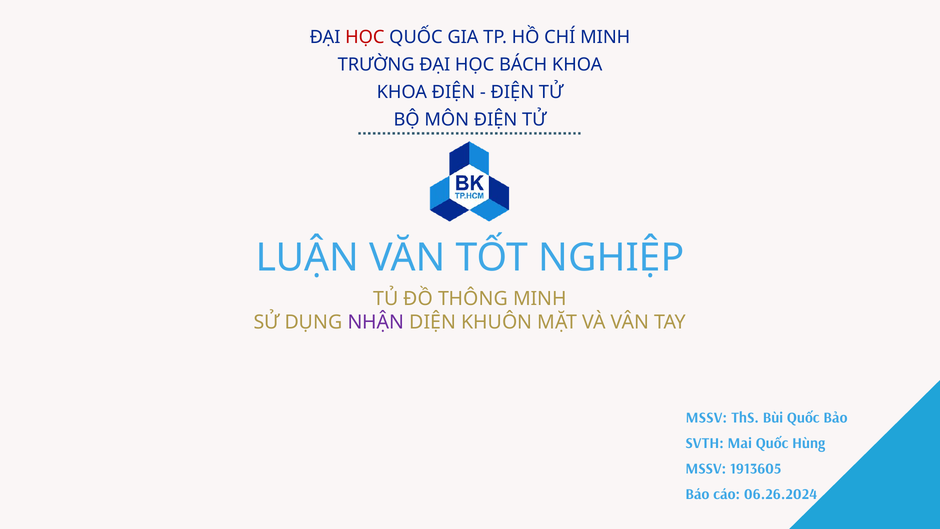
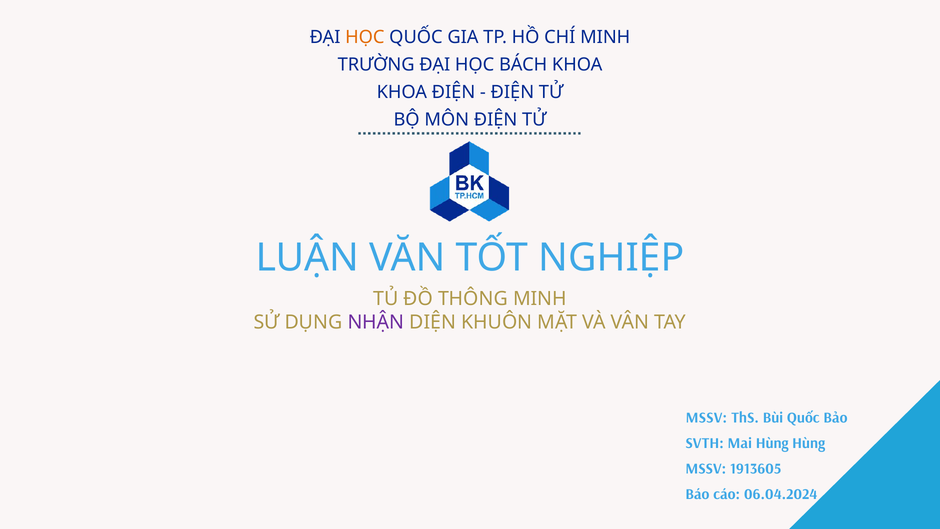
HỌC colour: red -> orange (365, 37)
Mai Quốc: Quốc -> Hùng (772, 443)
06.26.2024: 06.26.2024 -> 06.04.2024 (781, 494)
